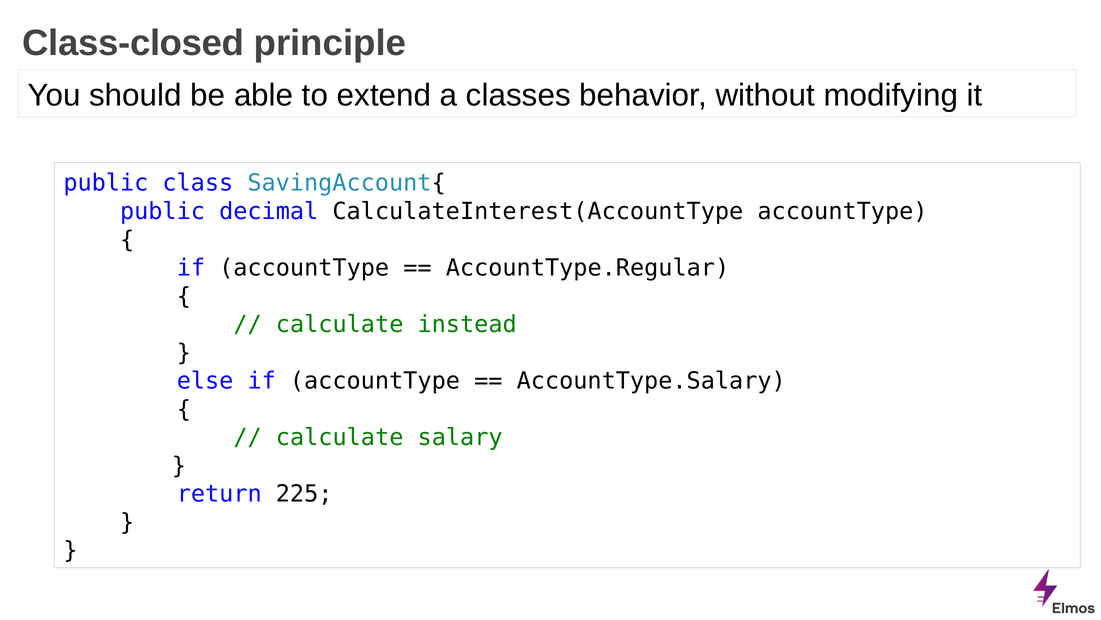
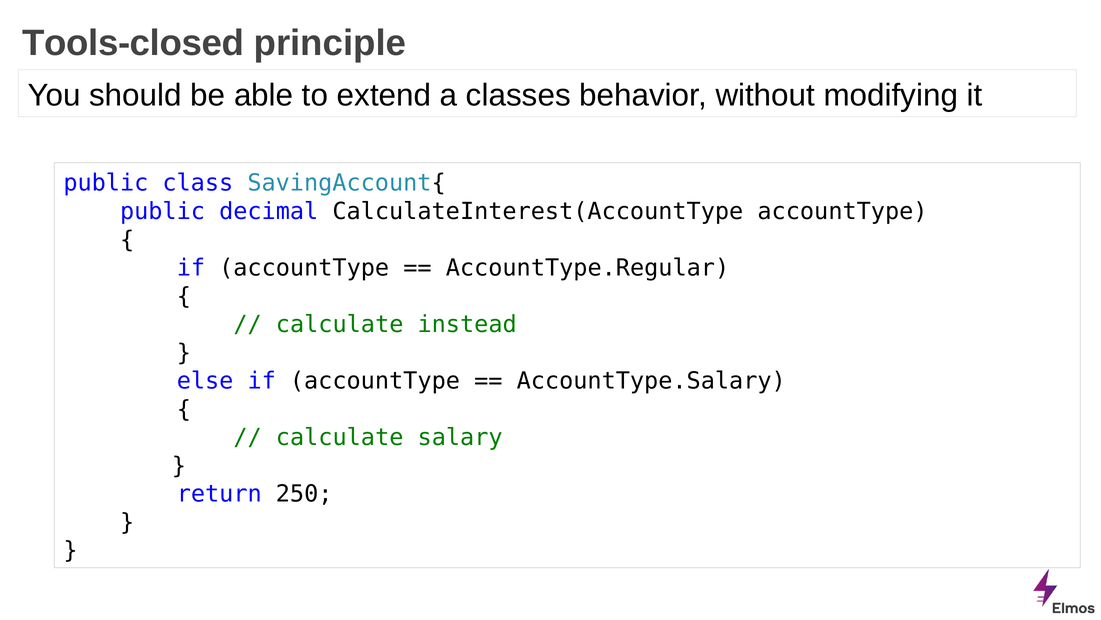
Class-closed: Class-closed -> Tools-closed (133, 43)
225: 225 -> 250 (304, 494)
